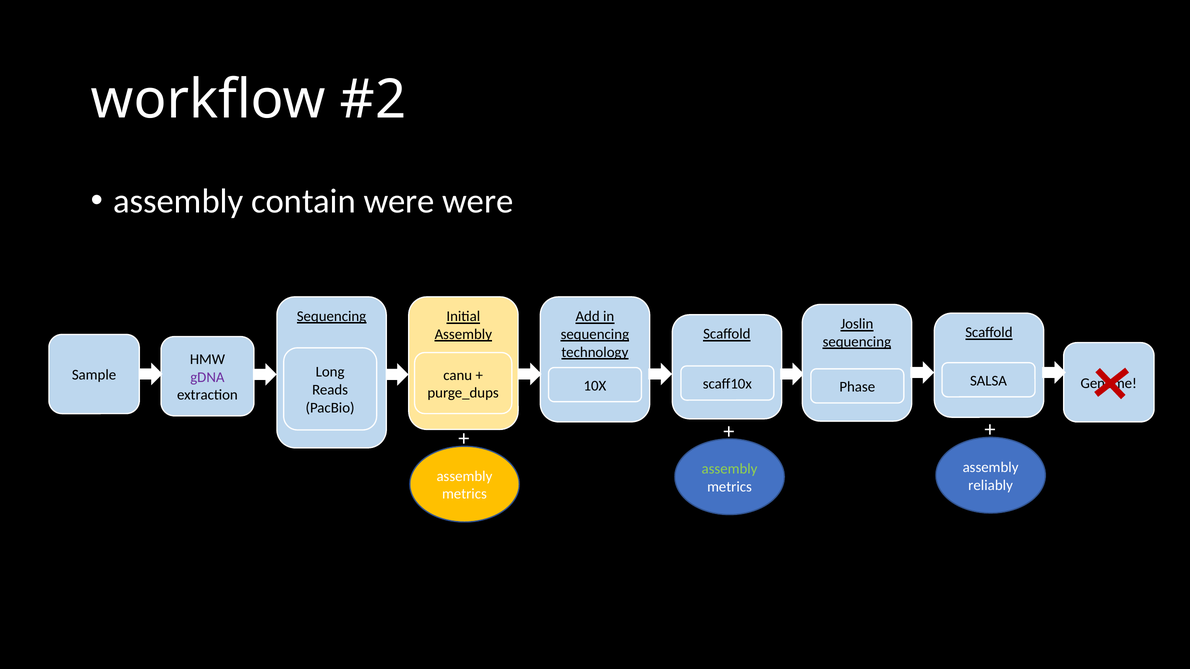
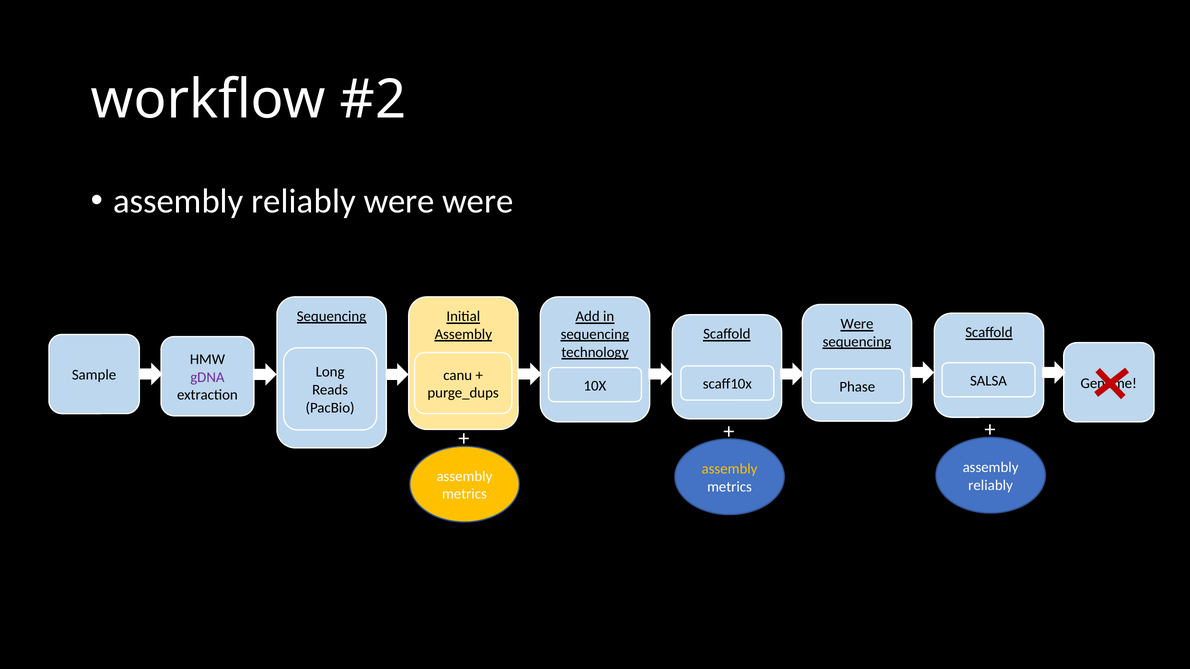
contain: contain -> reliably (304, 201)
Joslin: Joslin -> Were (857, 324)
assembly colour: light green -> yellow (729, 469)
